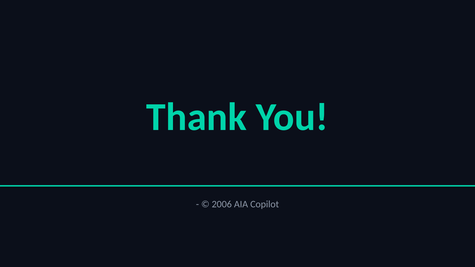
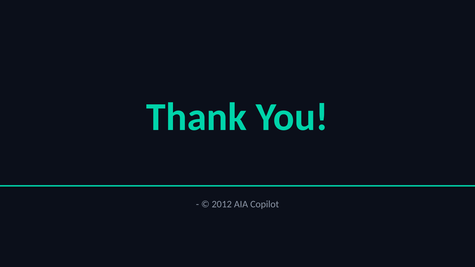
2006: 2006 -> 2012 (222, 204)
